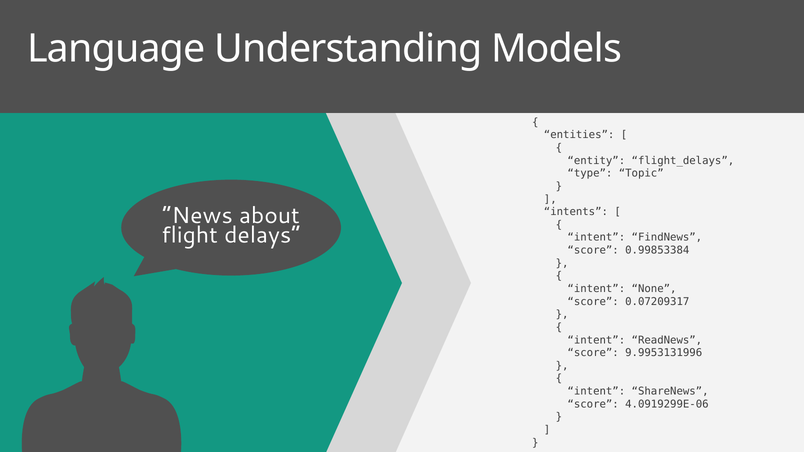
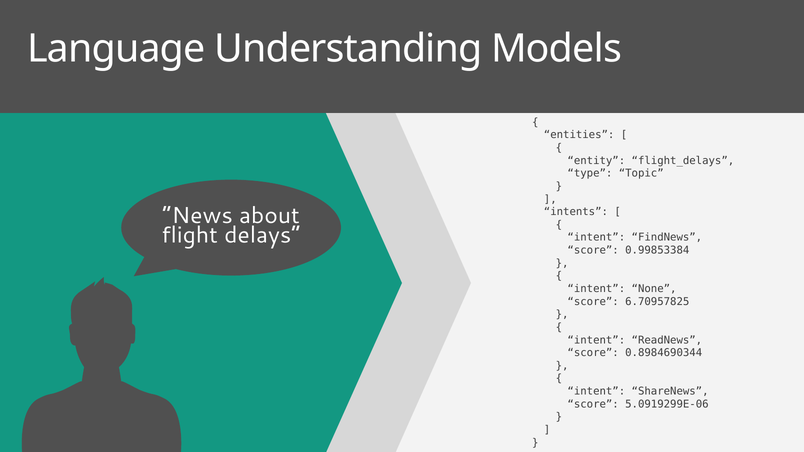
0.07209317: 0.07209317 -> 6.70957825 (657, 302)
9.9953131996: 9.9953131996 -> 0.8984690344 (664, 353)
4.0919299E-06: 4.0919299E-06 -> 5.0919299E-06 (667, 404)
